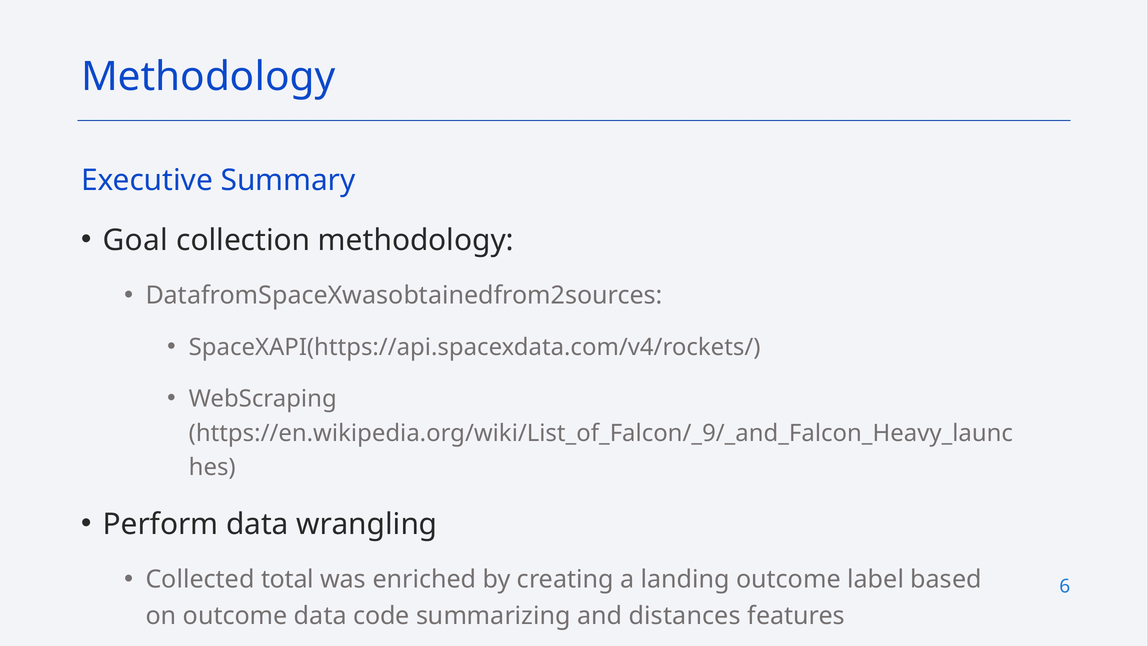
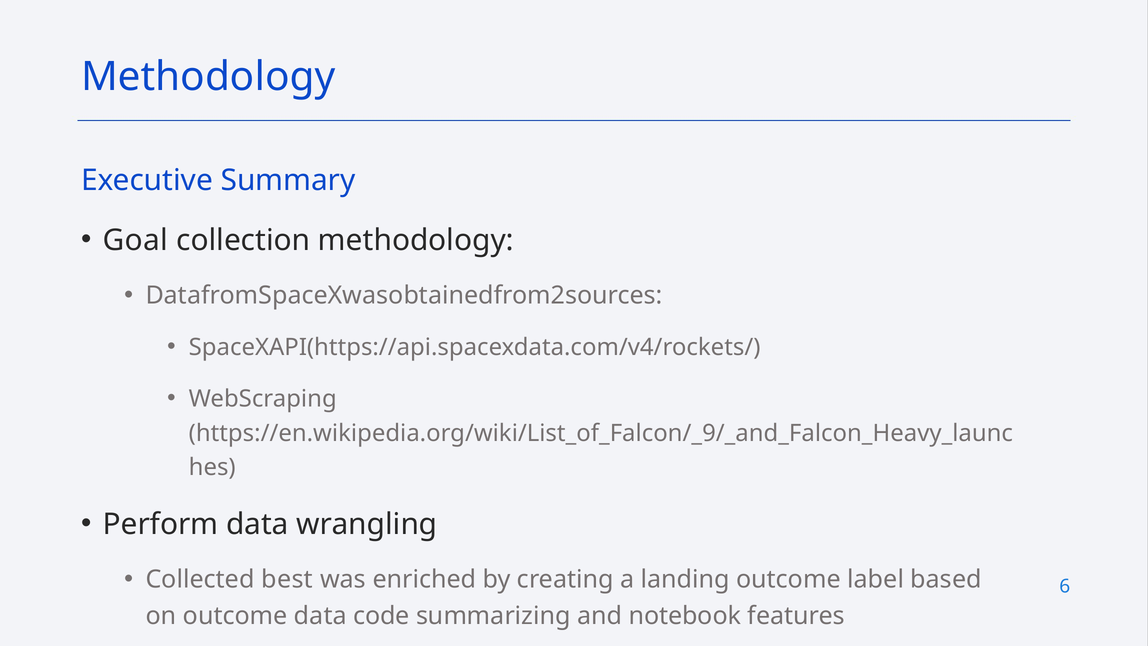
total: total -> best (287, 579)
distances: distances -> notebook (685, 616)
